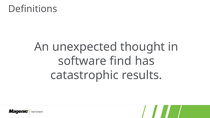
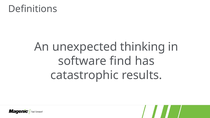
thought: thought -> thinking (143, 47)
